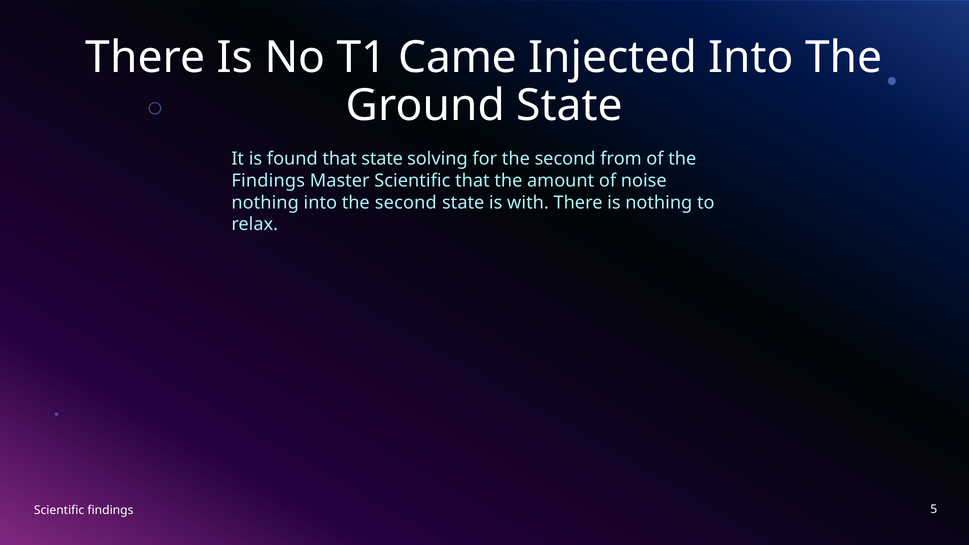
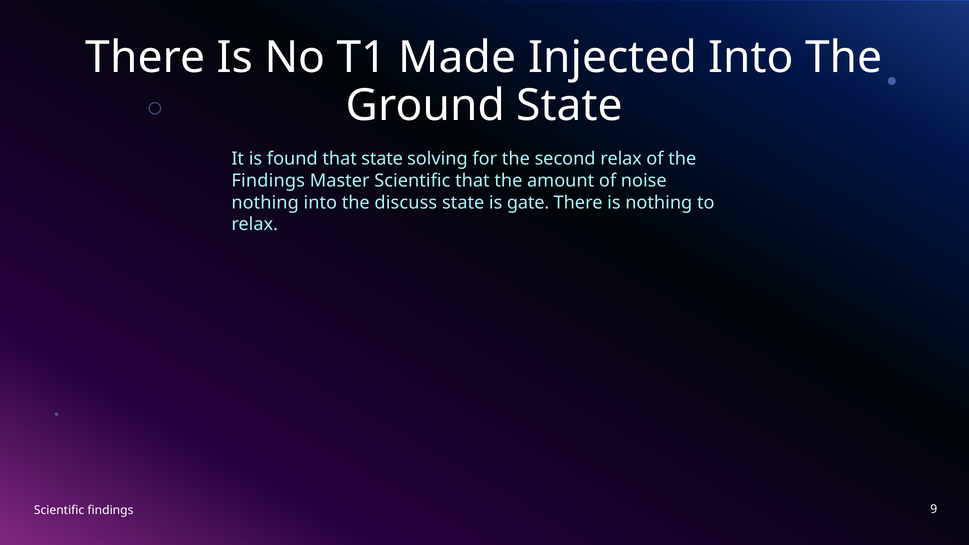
Came: Came -> Made (457, 57)
second from: from -> relax (621, 159)
into the second: second -> discuss (406, 203)
with: with -> gate (528, 203)
5: 5 -> 9 (934, 509)
